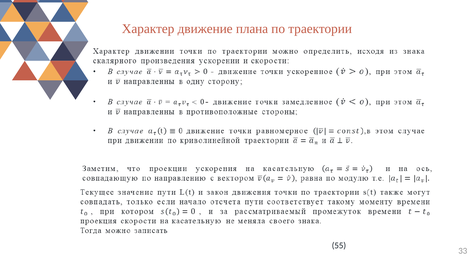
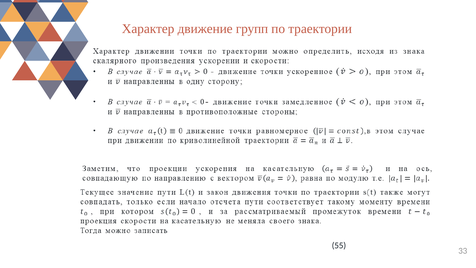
плана: плана -> групп (252, 29)
